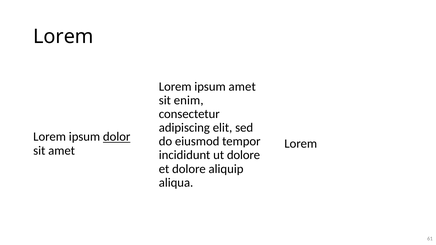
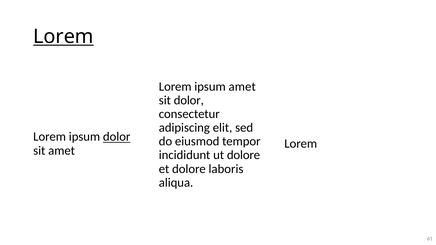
Lorem underline: none -> present (63, 37)
sit enim: enim -> dolor (189, 100)
aliquip: aliquip -> laboris (226, 169)
